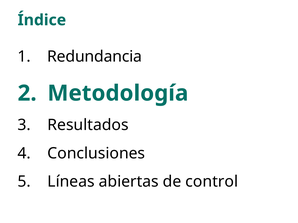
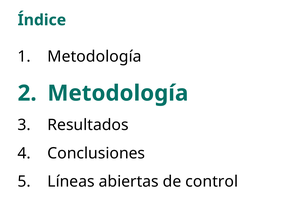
Redundancia: Redundancia -> Metodología (94, 57)
